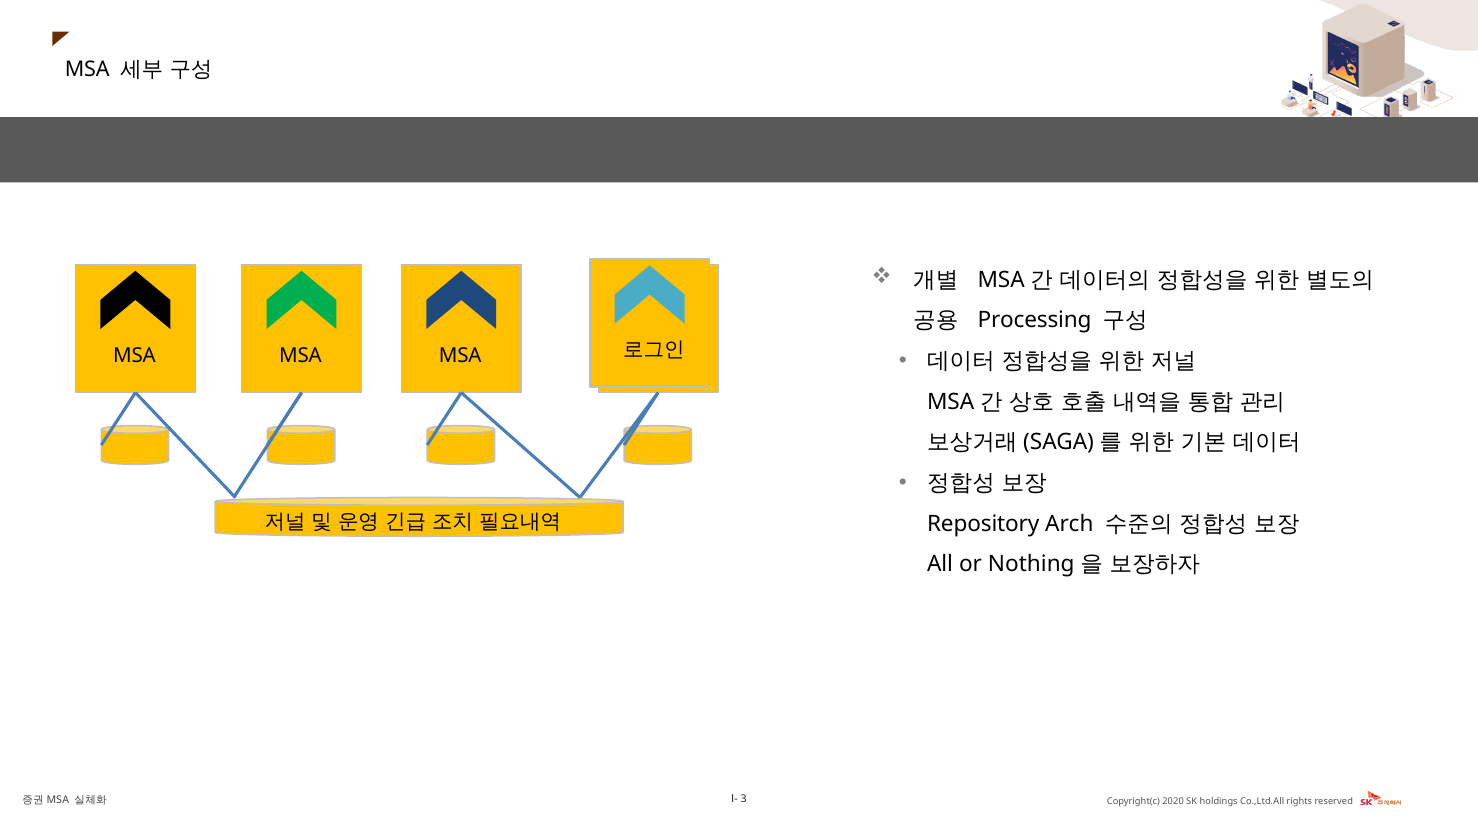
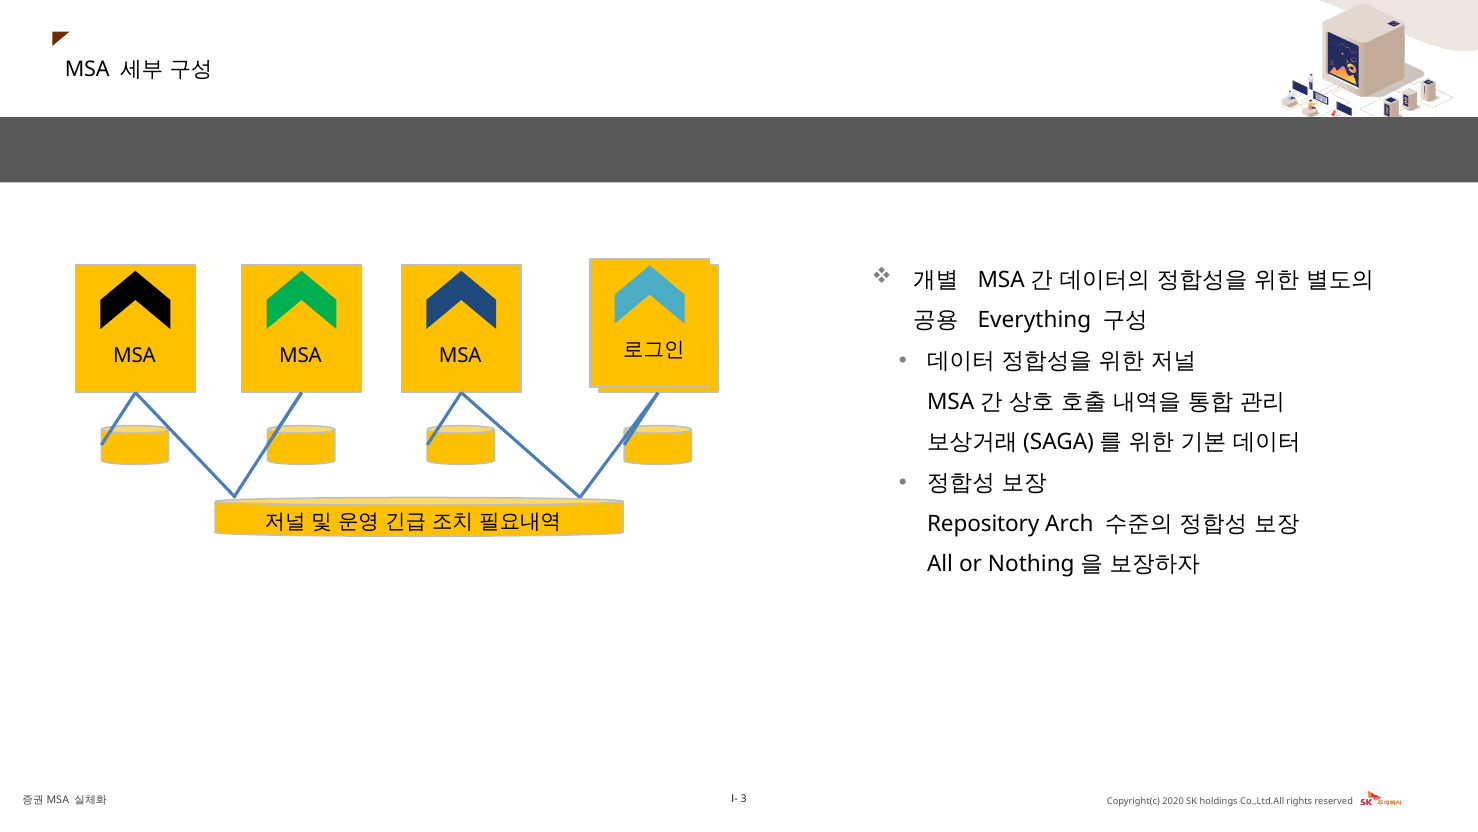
Processing: Processing -> Everything (1034, 320)
